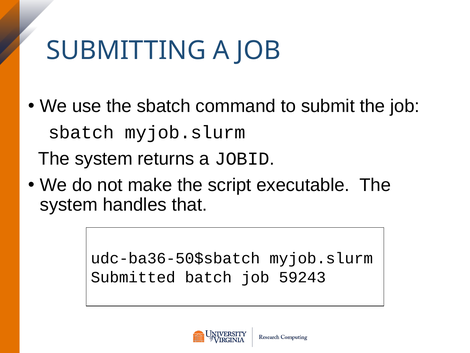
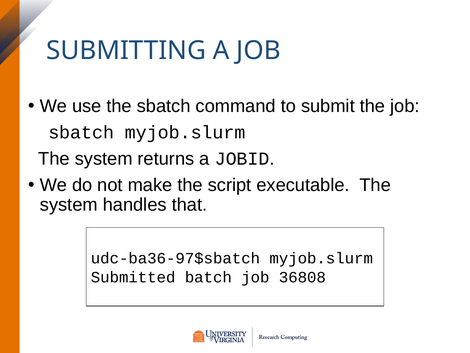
udc-ba36-50$sbatch: udc-ba36-50$sbatch -> udc-ba36-97$sbatch (175, 258)
59243: 59243 -> 36808 (302, 277)
